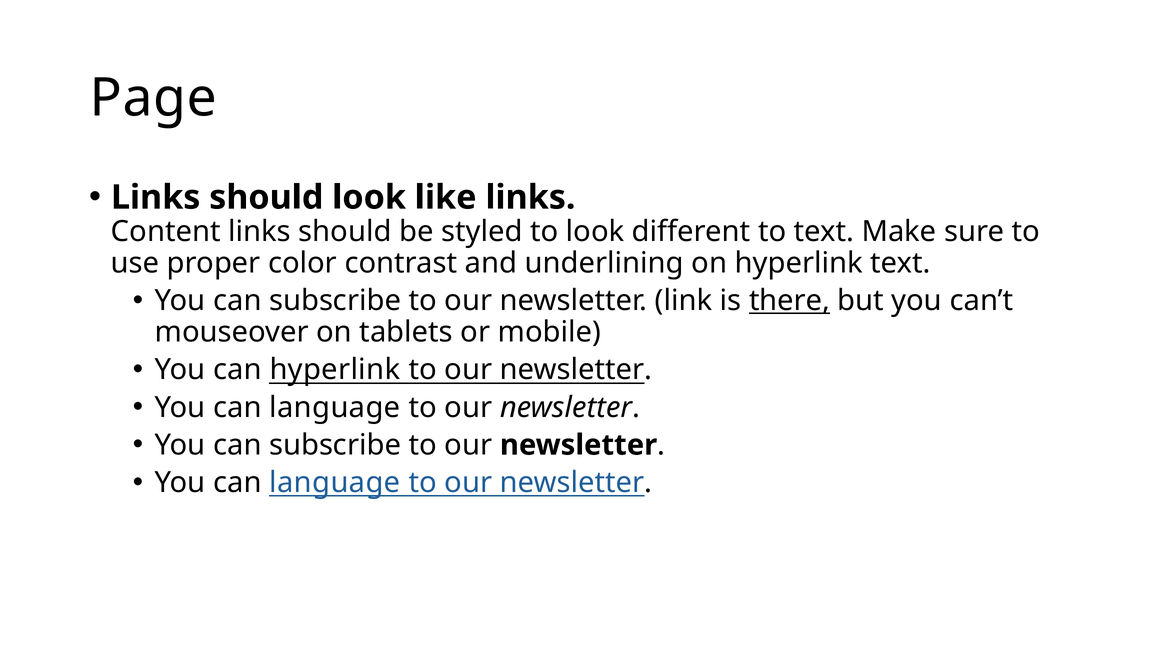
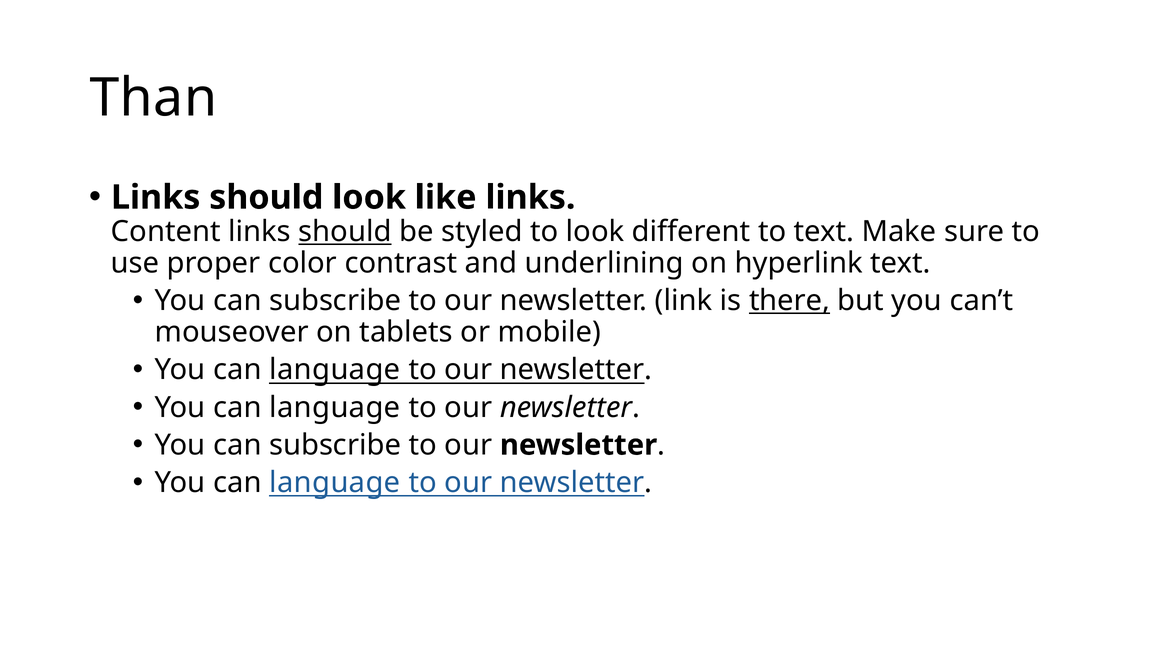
Page: Page -> Than (153, 98)
should underline: none -> present (345, 232)
hyperlink: hyperlink -> language (335, 370)
